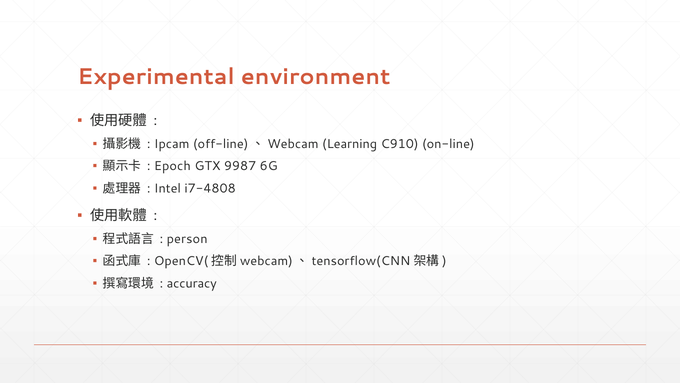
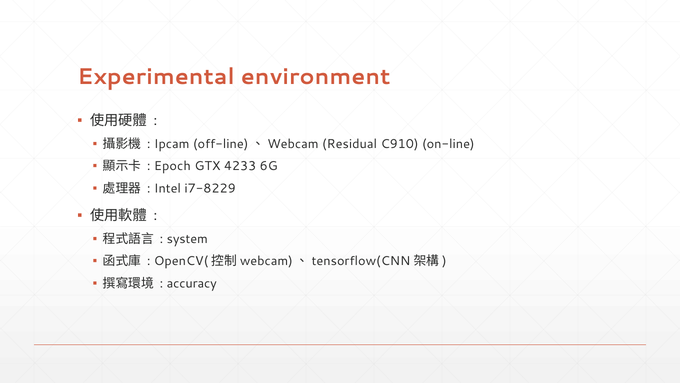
Learning: Learning -> Residual (350, 144)
9987: 9987 -> 4233 (240, 166)
i7-4808: i7-4808 -> i7-8229 (210, 188)
person: person -> system (187, 239)
